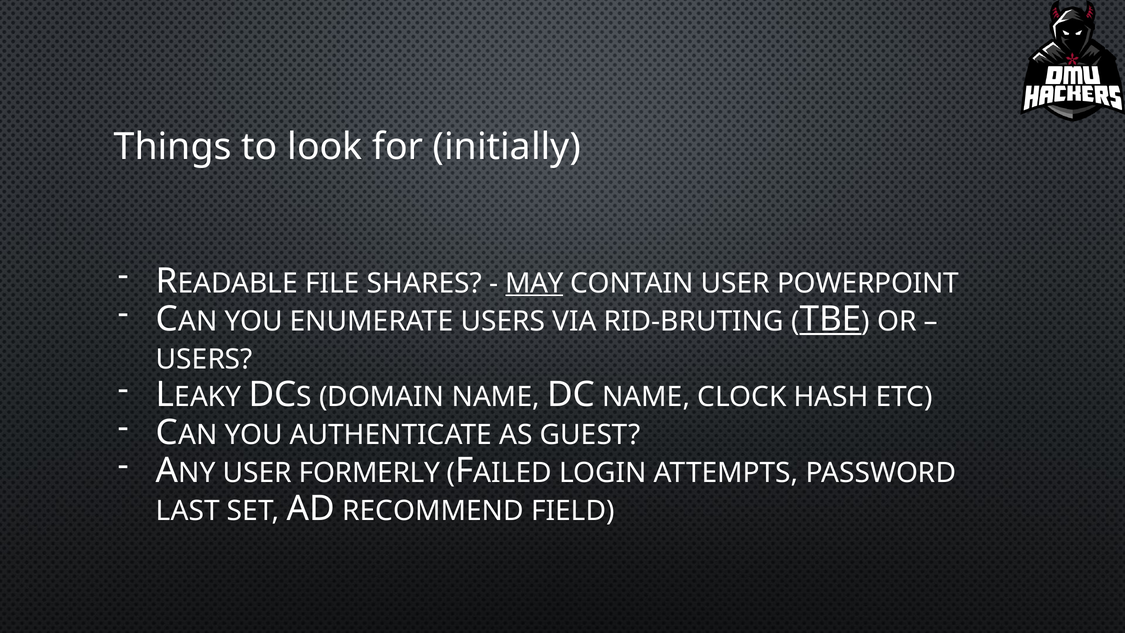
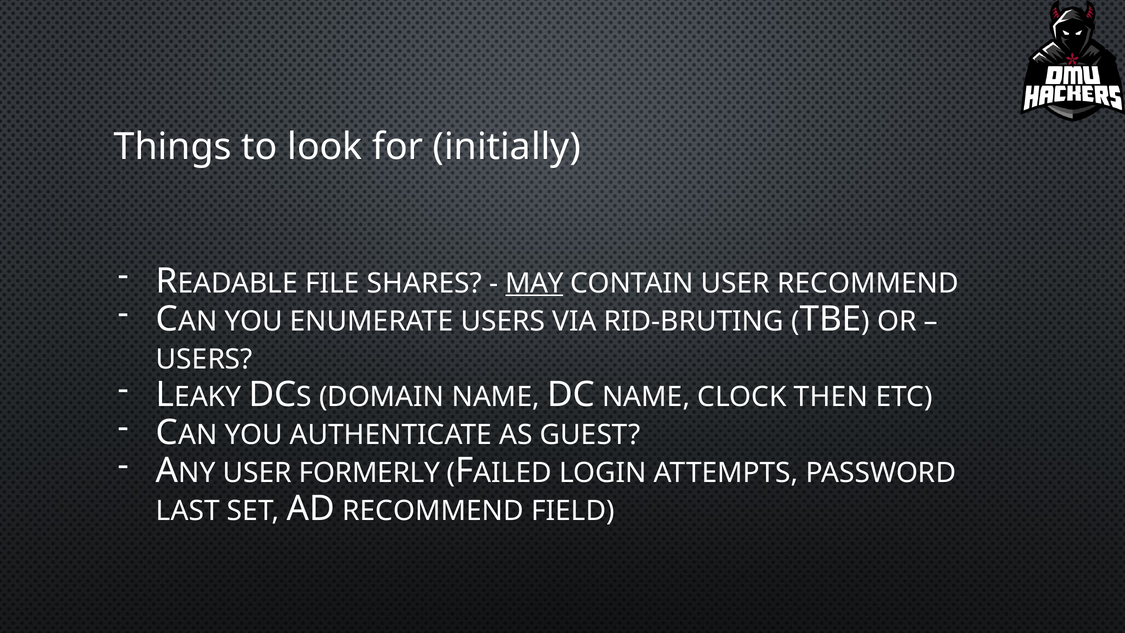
USER POWERPOINT: POWERPOINT -> RECOMMEND (868, 283)
TBE underline: present -> none (831, 319)
HASH: HASH -> THEN (831, 397)
